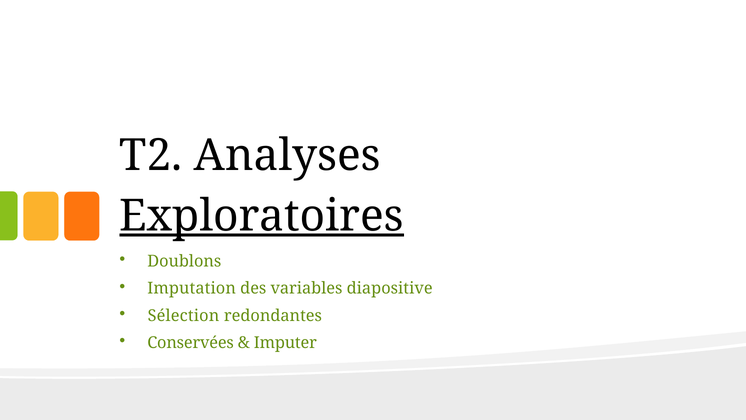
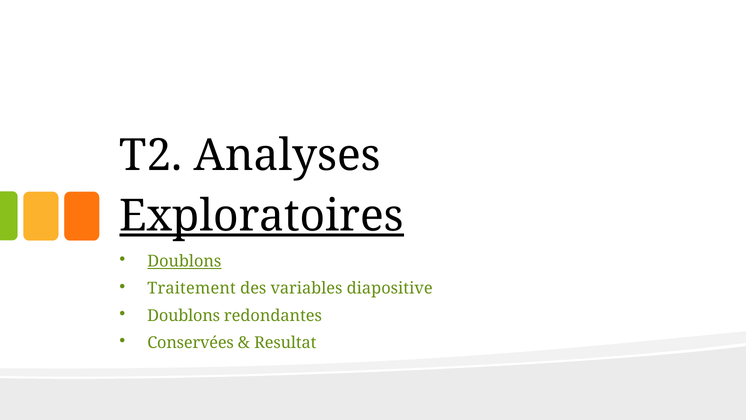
Doublons underline: none -> present (184, 261)
Imputation: Imputation -> Traitement (192, 288)
Sélection: Sélection -> Doublons (184, 315)
Imputer: Imputer -> Resultat (285, 343)
